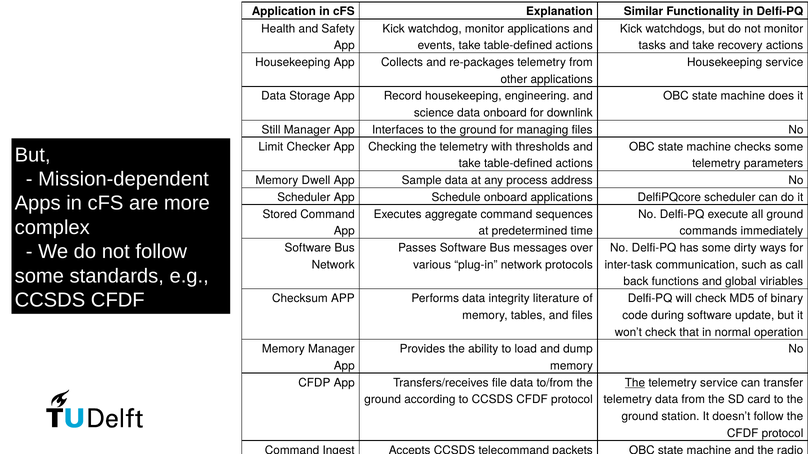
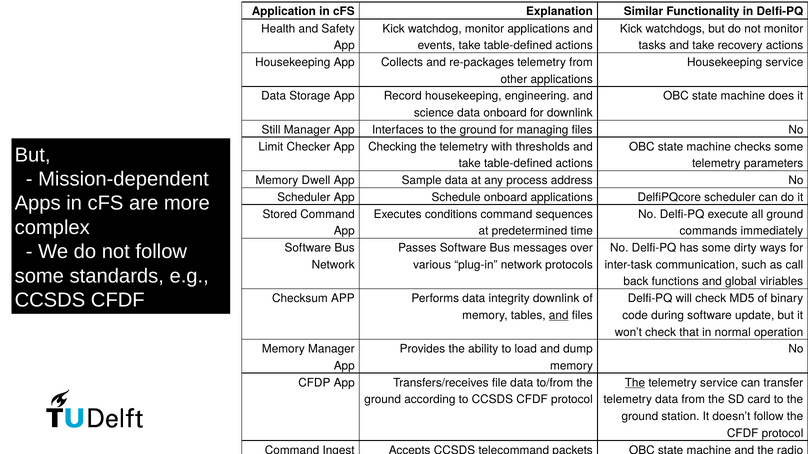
aggregate: aggregate -> conditions (451, 214)
integrity literature: literature -> downlink (556, 299)
and underline: none -> present (559, 316)
